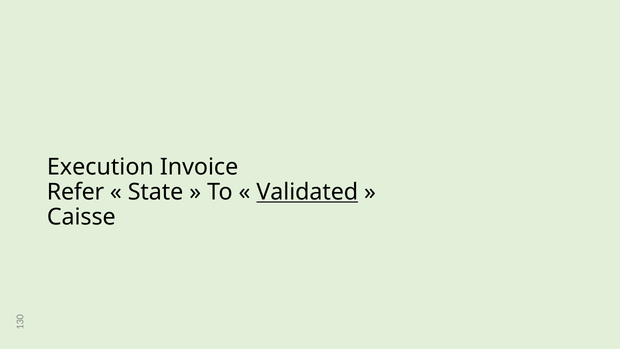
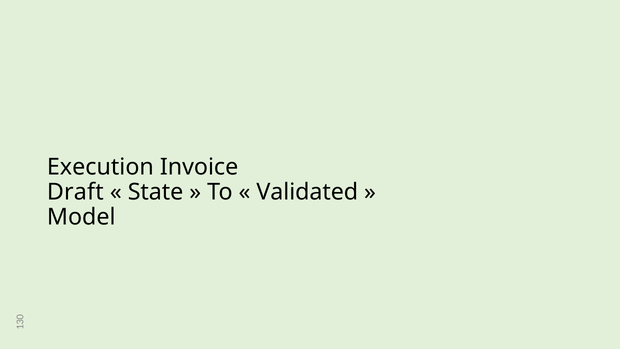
Refer: Refer -> Draft (75, 192)
Validated underline: present -> none (307, 192)
Caisse: Caisse -> Model (81, 217)
